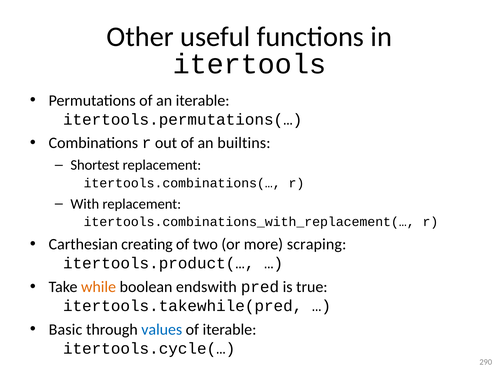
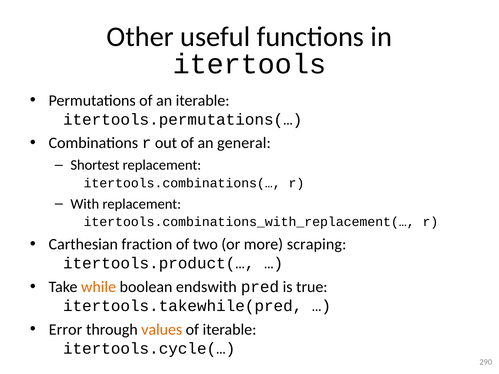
builtins: builtins -> general (244, 143)
creating: creating -> fraction (147, 244)
Basic: Basic -> Error (66, 330)
values colour: blue -> orange (162, 330)
